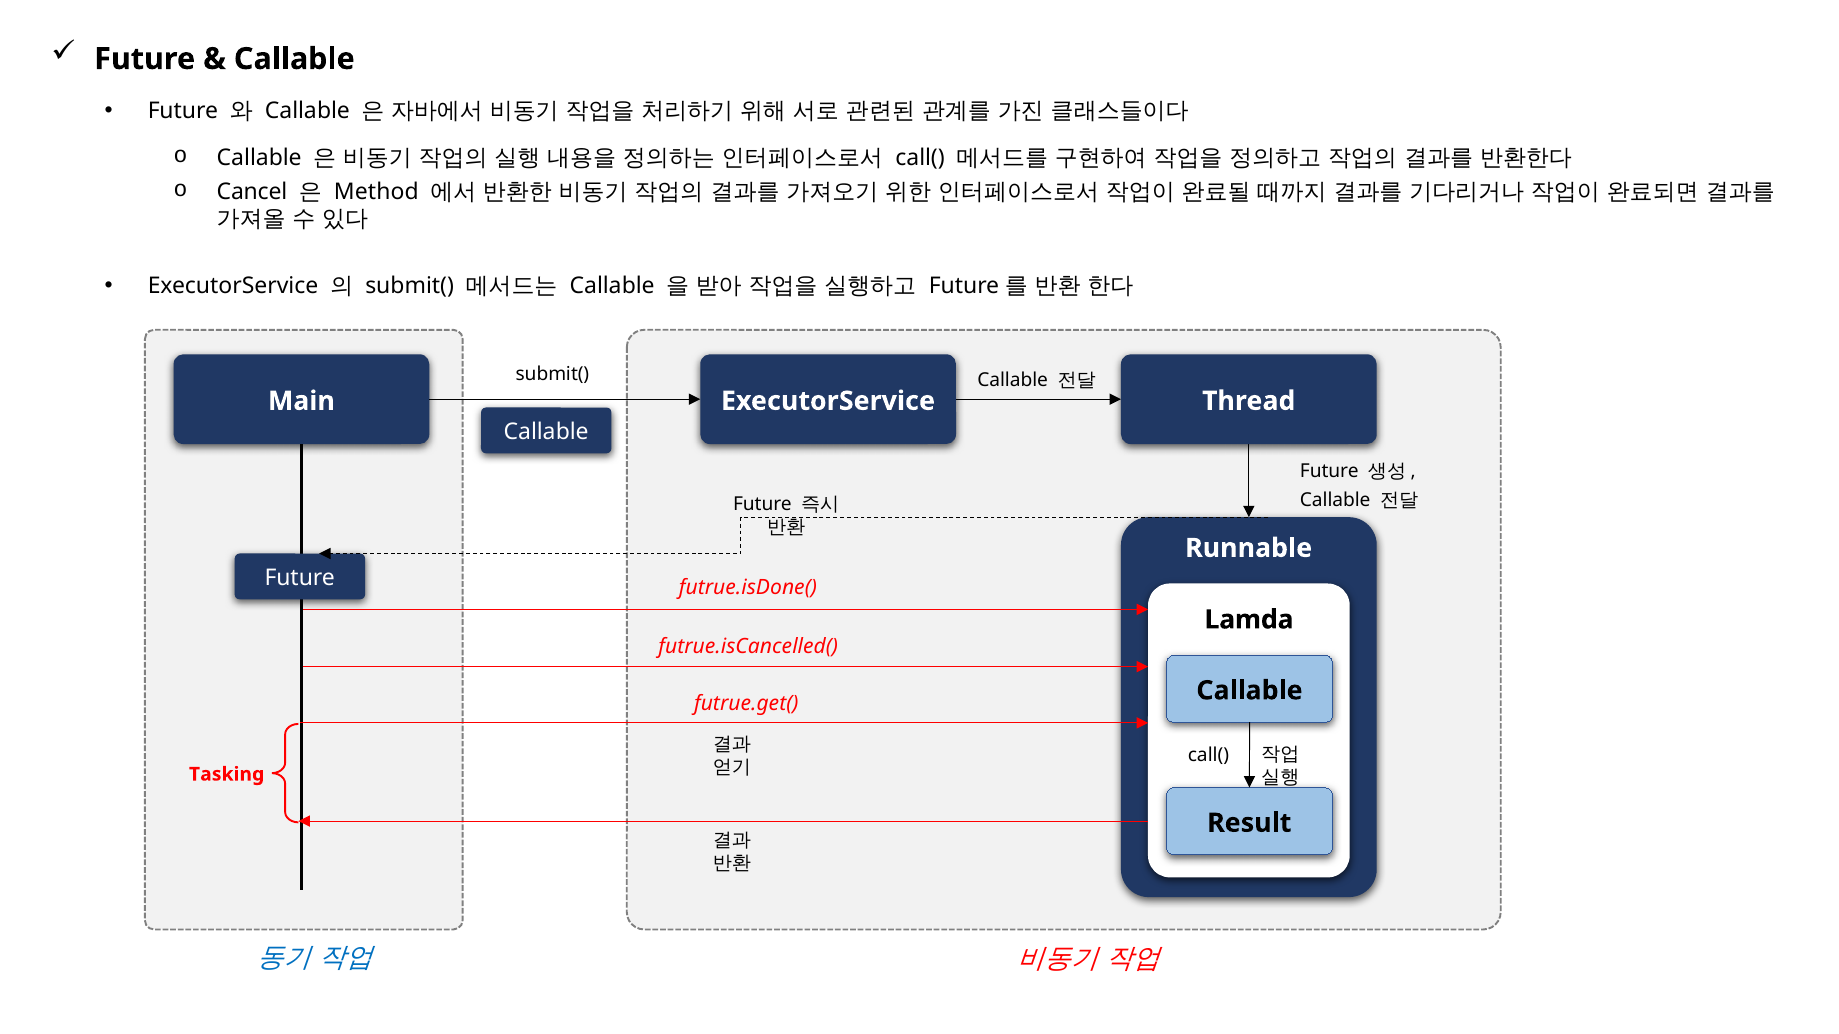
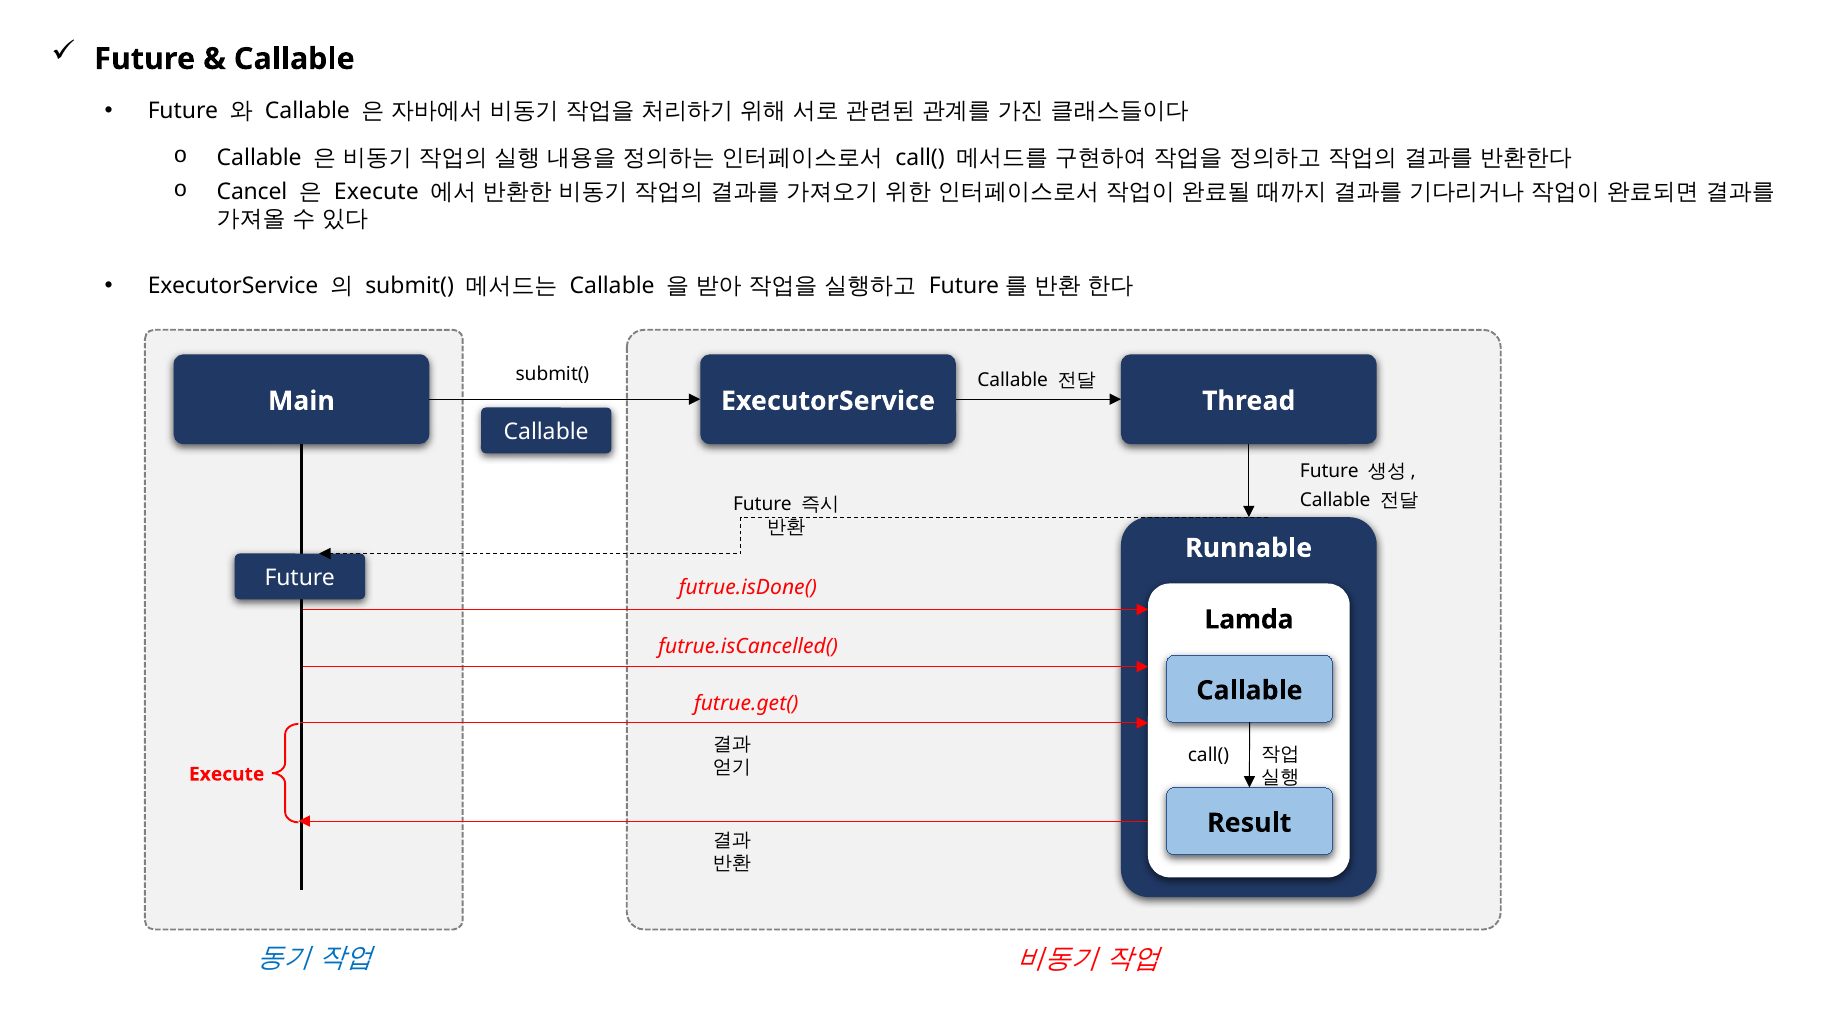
Method: Method -> Execute (376, 192)
Tasking: Tasking -> Execute (227, 775)
